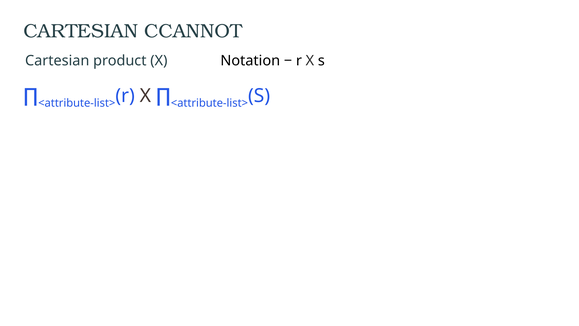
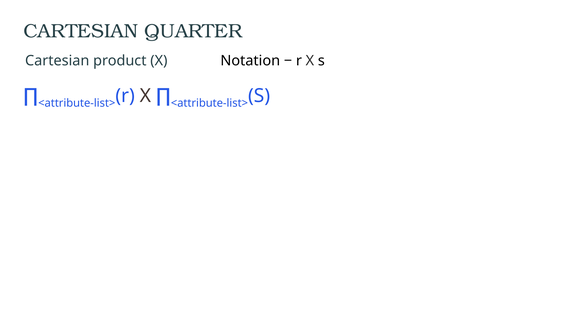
CCANNOT: CCANNOT -> QUARTER (193, 31)
